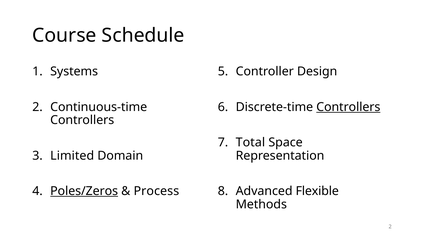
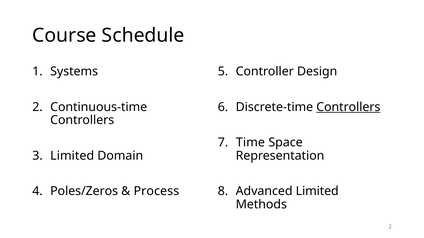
Total: Total -> Time (250, 143)
Poles/Zeros underline: present -> none (84, 191)
Advanced Flexible: Flexible -> Limited (317, 191)
